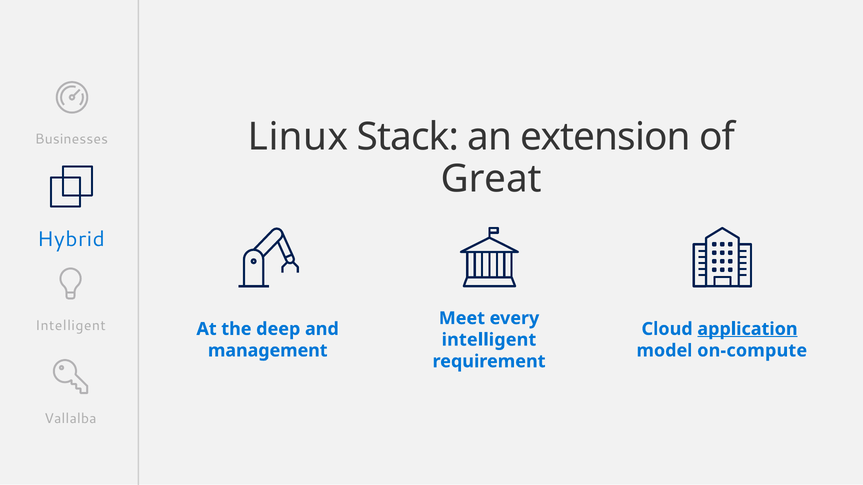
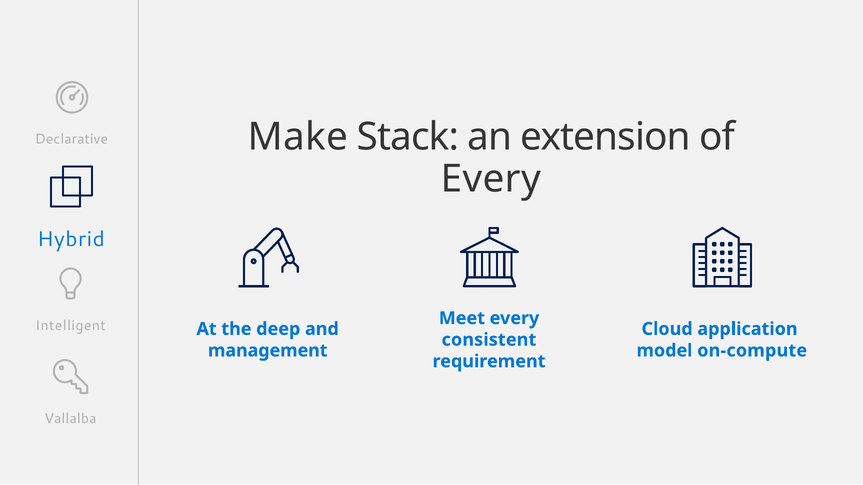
Linux: Linux -> Make (298, 137)
Businesses: Businesses -> Declarative (71, 139)
Great: Great -> Every (491, 179)
application underline: present -> none (747, 329)
intelligent: intelligent -> consistent (489, 340)
